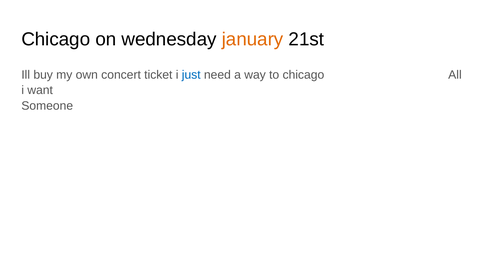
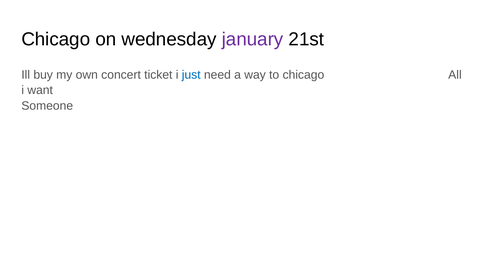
january colour: orange -> purple (253, 39)
